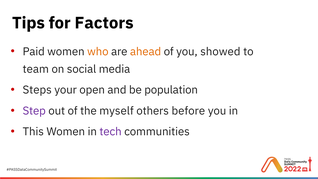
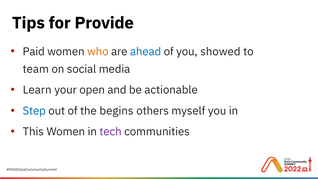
Factors: Factors -> Provide (104, 23)
ahead colour: orange -> blue (146, 52)
Steps: Steps -> Learn (37, 90)
population: population -> actionable (171, 90)
Step colour: purple -> blue (34, 111)
myself: myself -> begins (116, 111)
before: before -> myself (188, 111)
